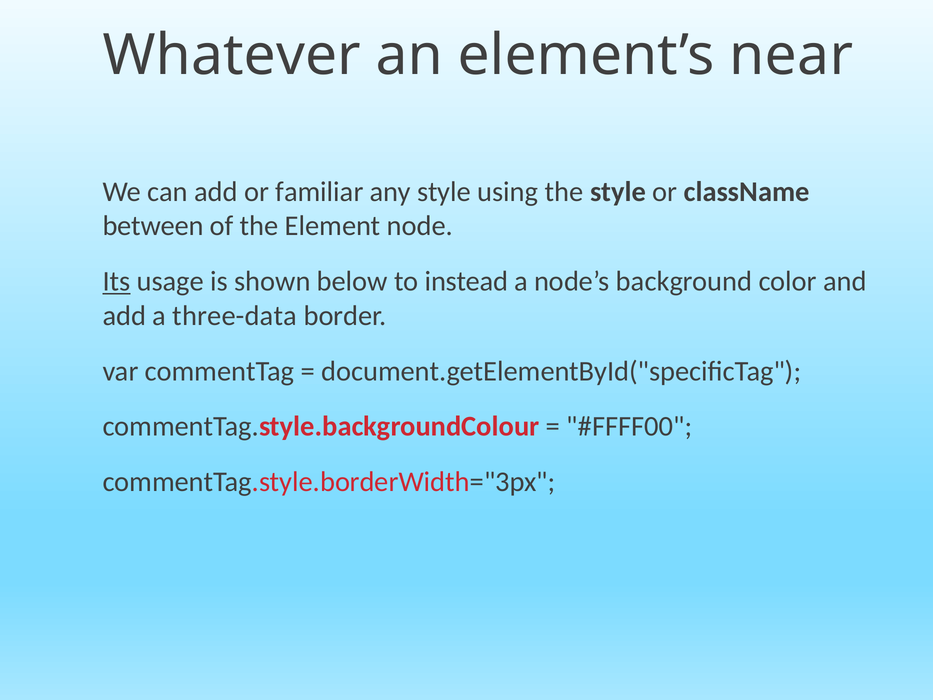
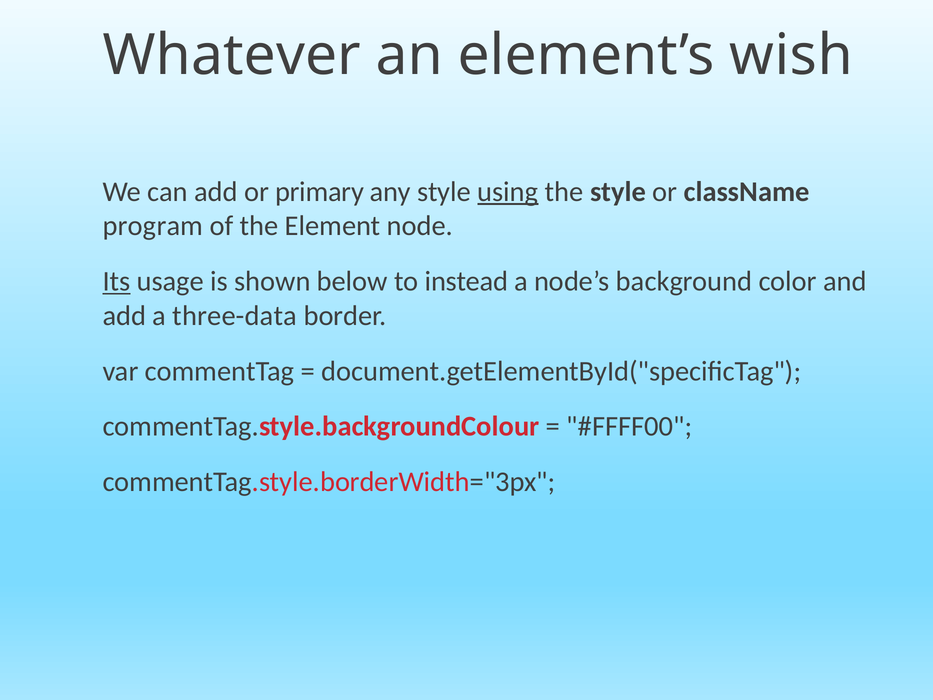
near: near -> wish (791, 55)
familiar: familiar -> primary (320, 192)
using underline: none -> present (508, 192)
between: between -> program (153, 226)
